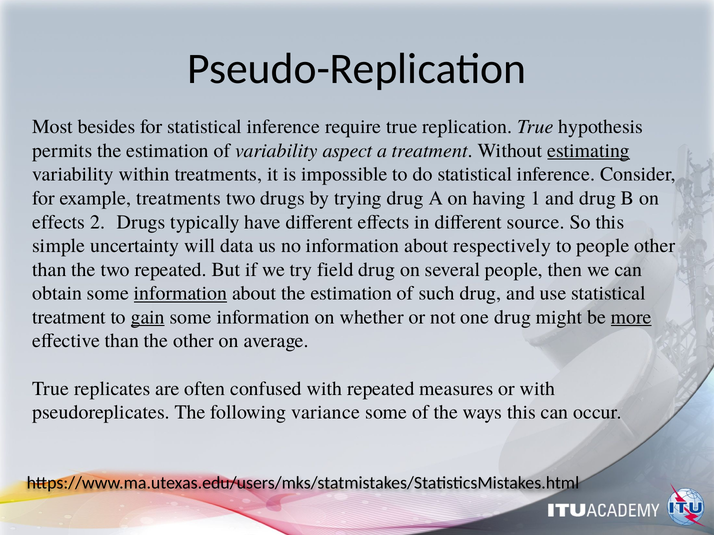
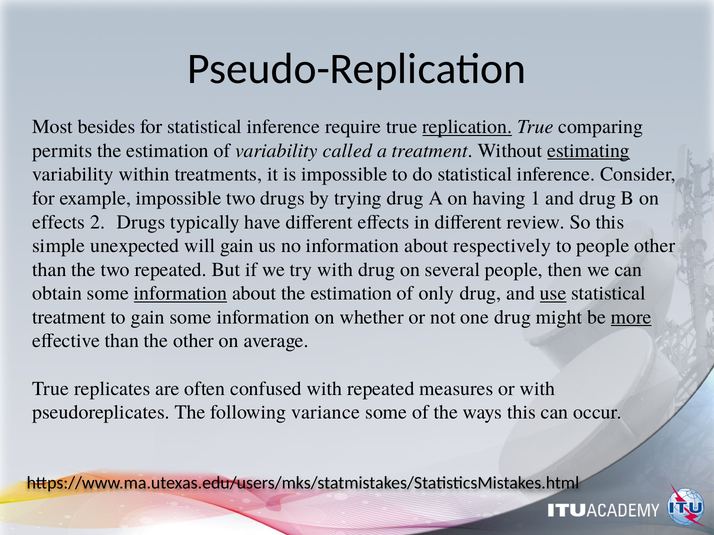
replication underline: none -> present (467, 127)
hypothesis: hypothesis -> comparing (601, 127)
aspect: aspect -> called (347, 151)
example treatments: treatments -> impossible (179, 198)
source: source -> review (536, 222)
uncertainty: uncertainty -> unexpected (135, 246)
will data: data -> gain (237, 246)
try field: field -> with (335, 270)
such: such -> only (436, 294)
use underline: none -> present (553, 294)
gain underline: present -> none (148, 317)
